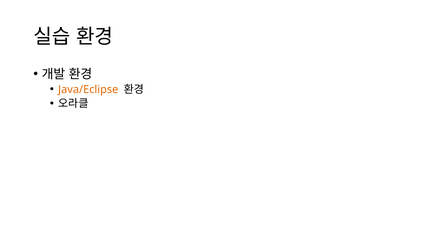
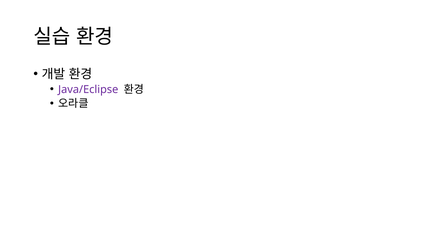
Java/Eclipse colour: orange -> purple (88, 89)
